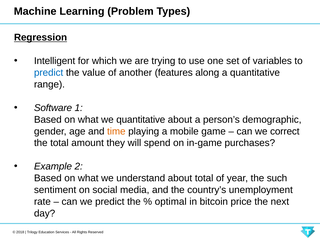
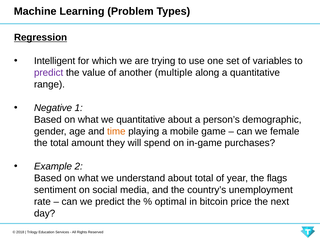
predict colour: blue -> purple (49, 73)
features: features -> multiple (174, 73)
Software: Software -> Negative (53, 108)
correct: correct -> female (285, 131)
such: such -> flags (277, 178)
